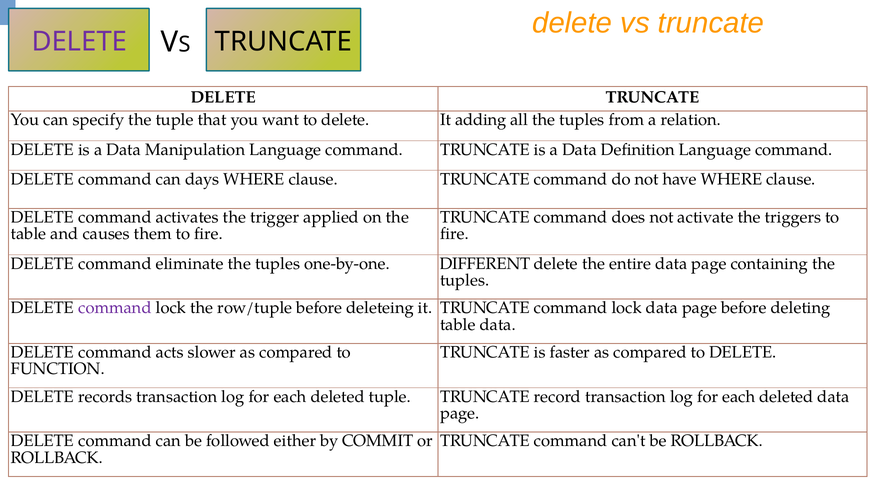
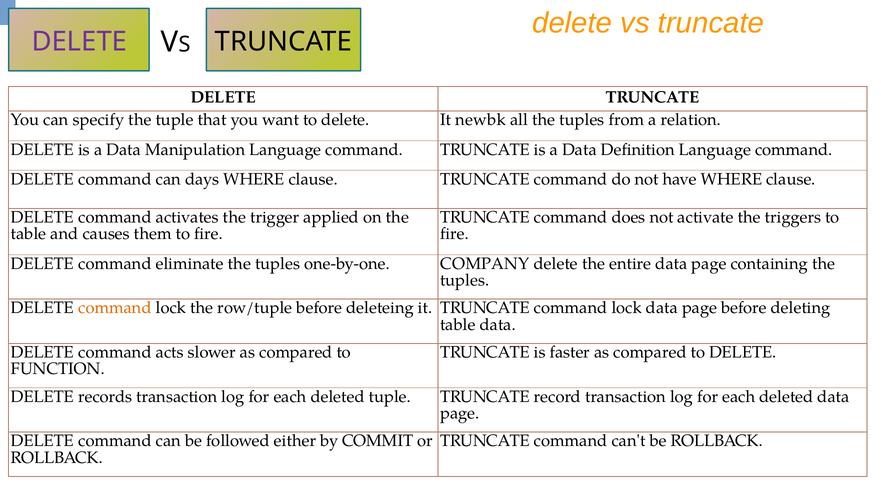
adding: adding -> newbk (481, 120)
DIFFERENT: DIFFERENT -> COMPANY (485, 263)
command colour: purple -> orange (115, 308)
